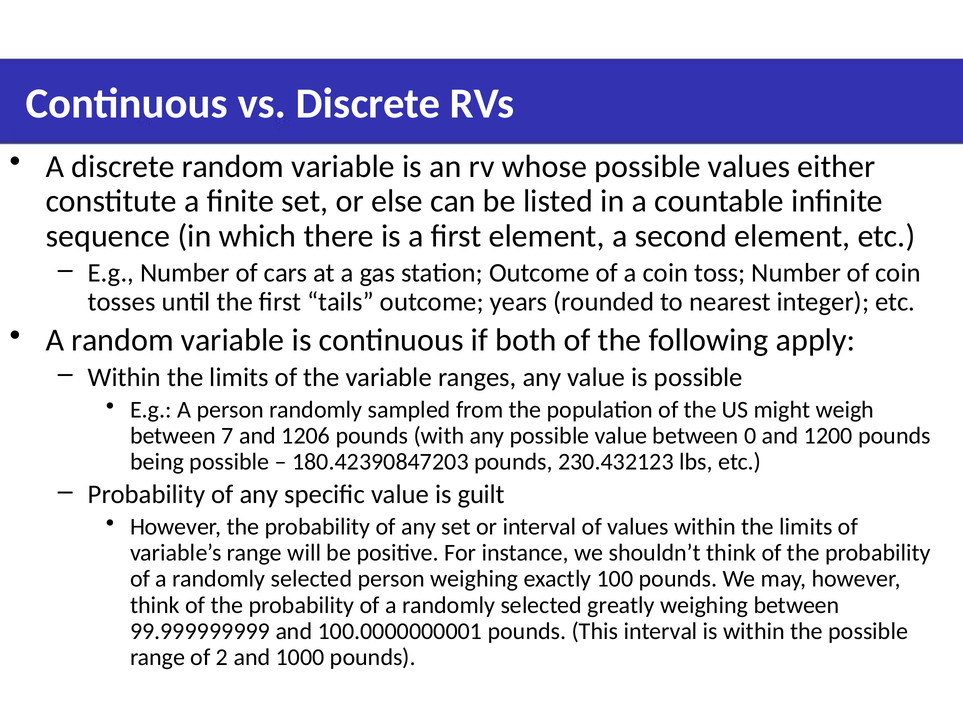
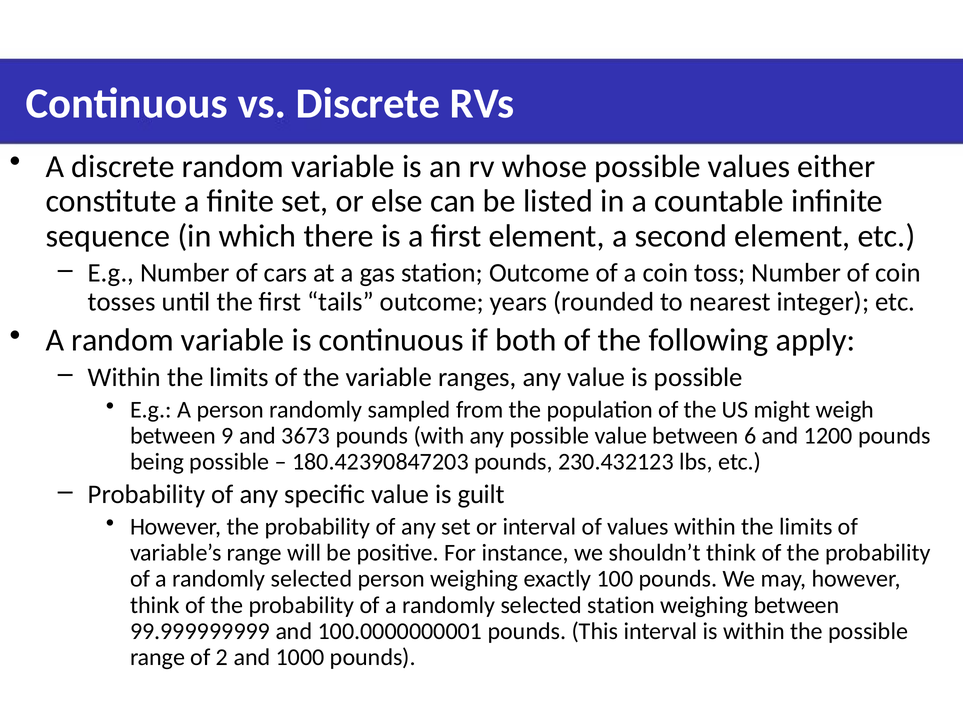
7: 7 -> 9 (228, 435)
1206: 1206 -> 3673 (306, 435)
0: 0 -> 6 (750, 435)
selected greatly: greatly -> station (621, 604)
